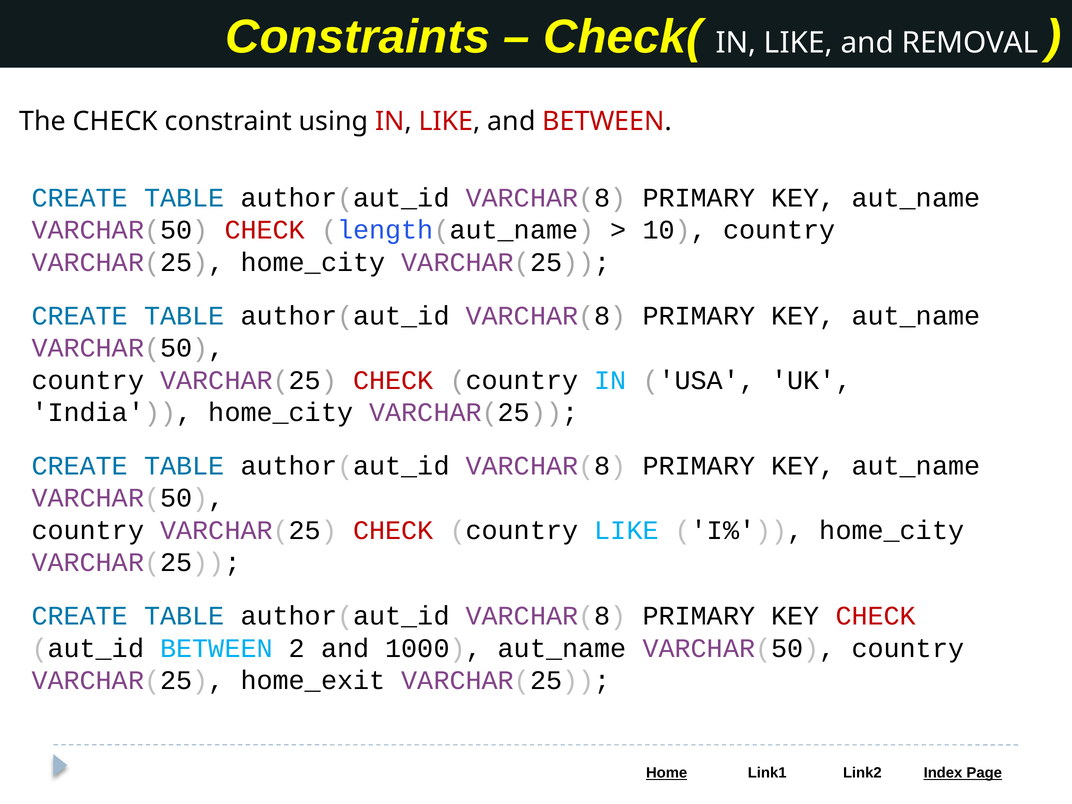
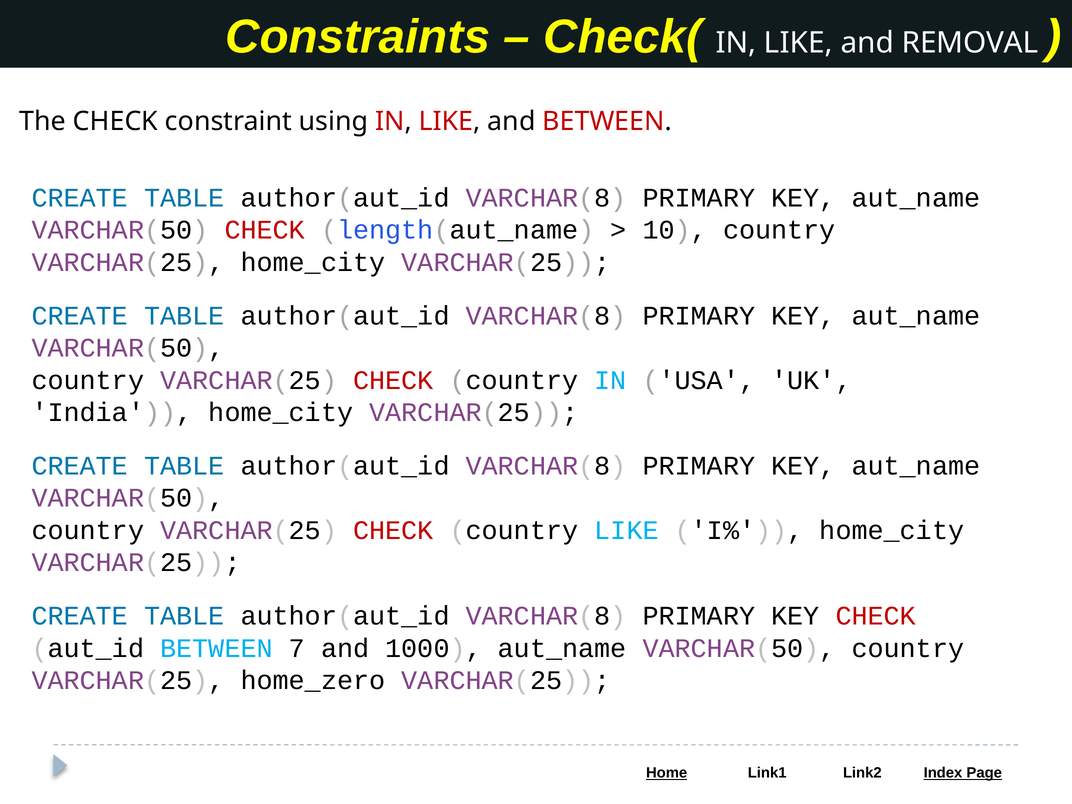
2: 2 -> 7 (297, 648)
home_exit: home_exit -> home_zero (313, 680)
